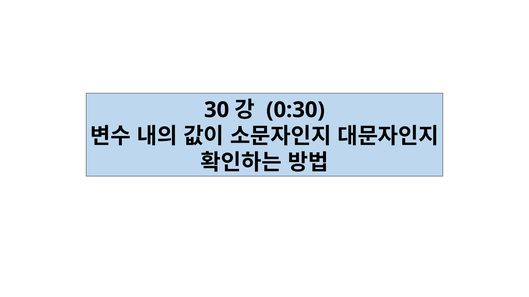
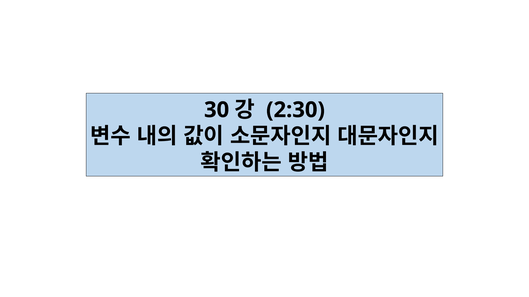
0:30: 0:30 -> 2:30 (296, 110)
